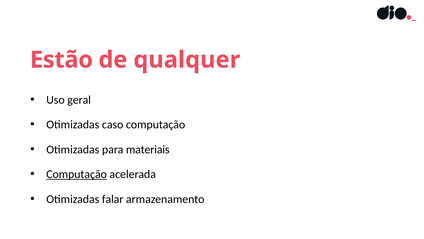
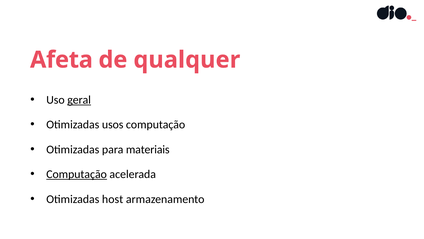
Estão: Estão -> Afeta (61, 60)
geral underline: none -> present (79, 100)
caso: caso -> usos (113, 124)
falar: falar -> host (113, 199)
